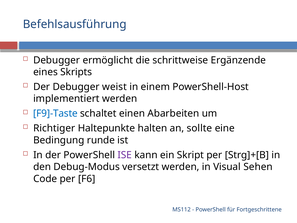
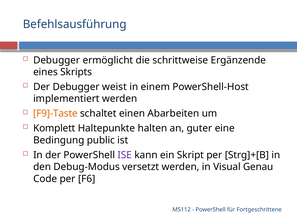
F9]-Taste colour: blue -> orange (55, 113)
Richtiger: Richtiger -> Komplett (54, 128)
sollte: sollte -> guter (199, 128)
runde: runde -> public (101, 140)
Sehen: Sehen -> Genau (258, 167)
